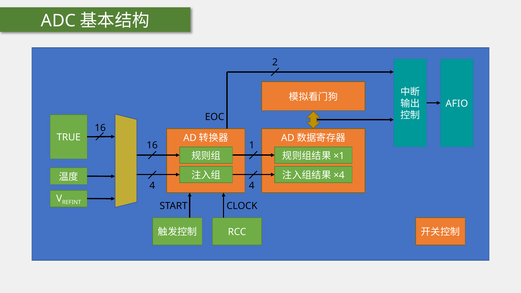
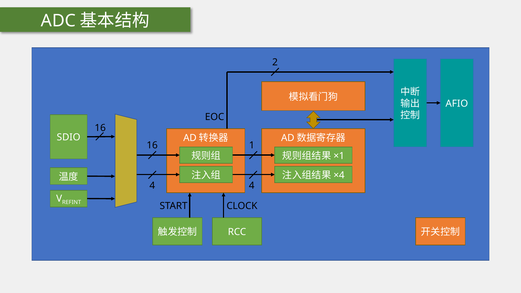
TRUE: TRUE -> SDIO (69, 137)
